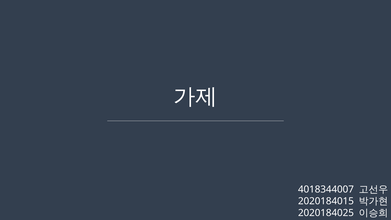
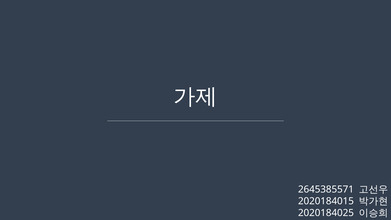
4018344007: 4018344007 -> 2645385571 (326, 189)
